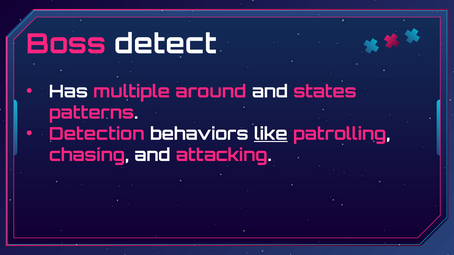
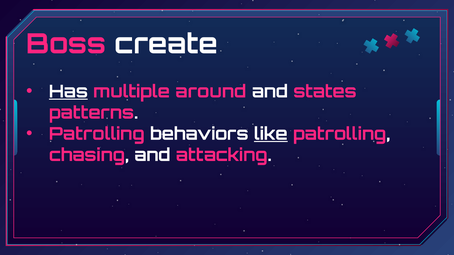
detect: detect -> create (166, 44)
Has underline: none -> present (68, 92)
Detection: Detection -> Patrolling (97, 134)
